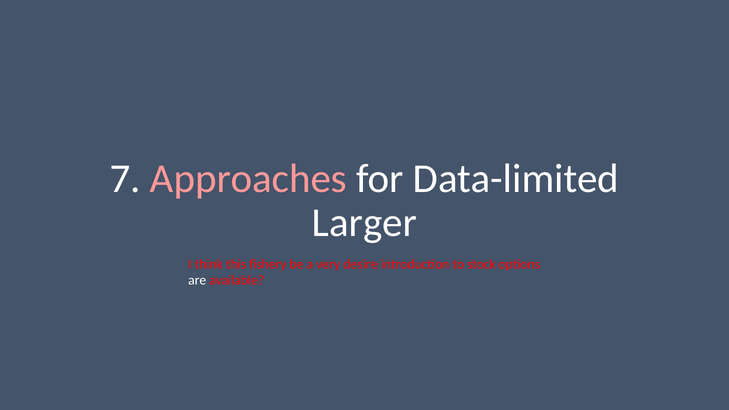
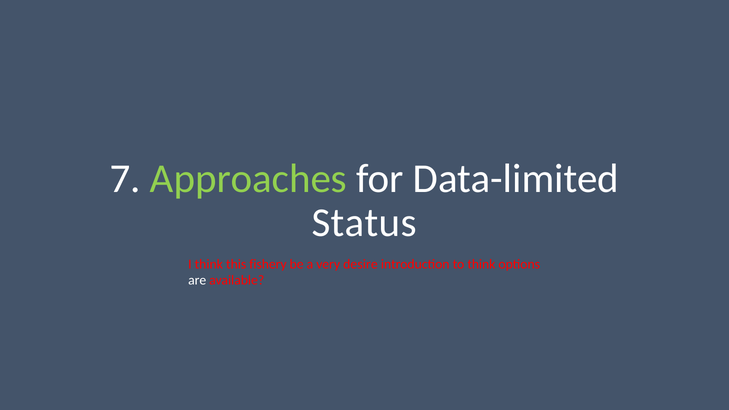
Approaches colour: pink -> light green (248, 179)
Larger: Larger -> Status (364, 223)
to stock: stock -> think (481, 264)
